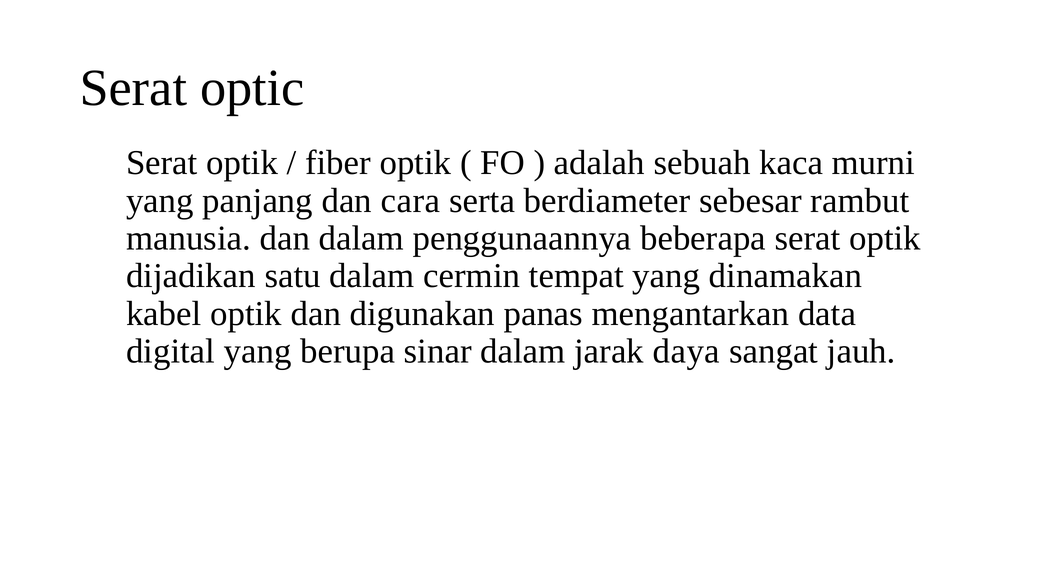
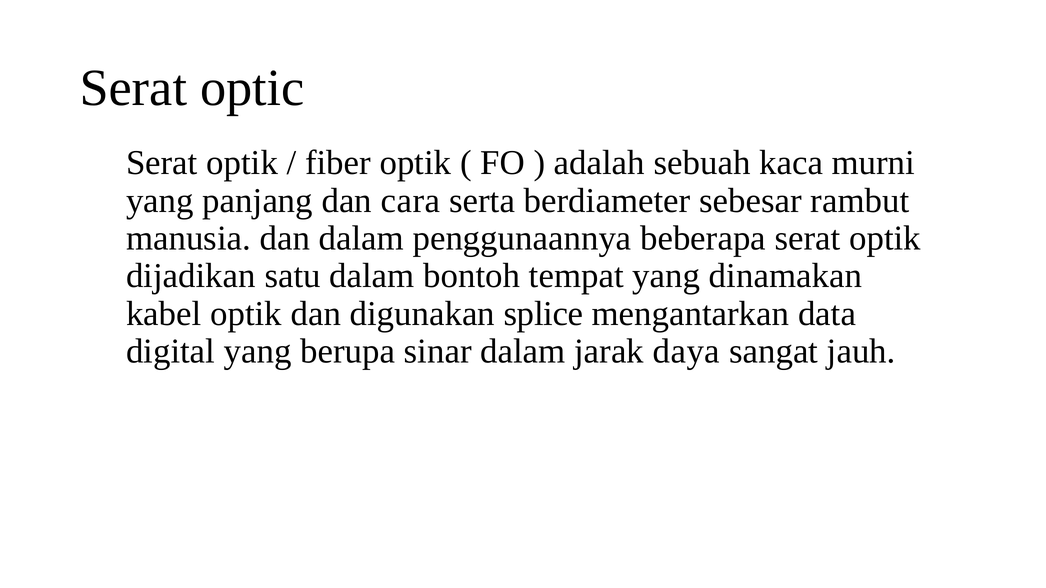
cermin: cermin -> bontoh (472, 276)
panas: panas -> splice (543, 314)
